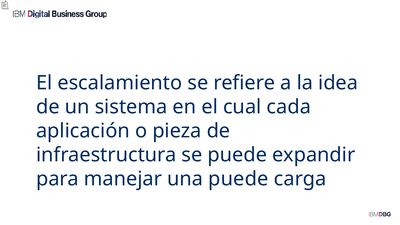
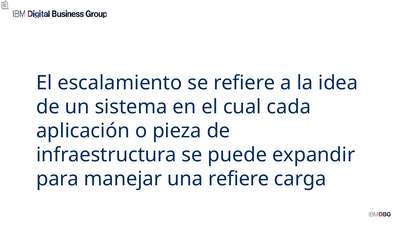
una puede: puede -> refiere (239, 179)
